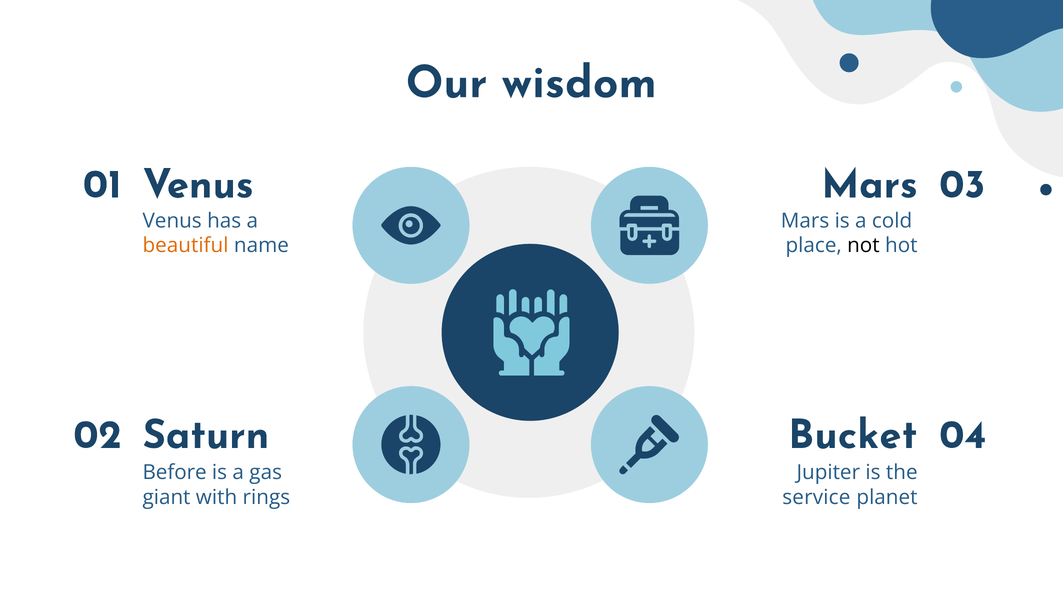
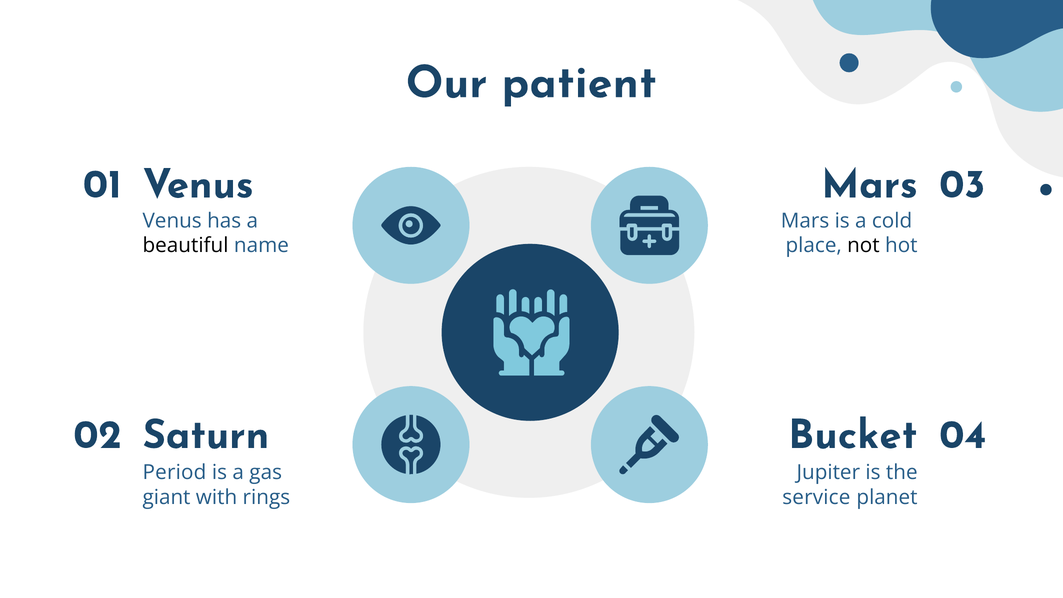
wisdom: wisdom -> patient (579, 83)
beautiful colour: orange -> black (186, 246)
Before: Before -> Period (174, 472)
